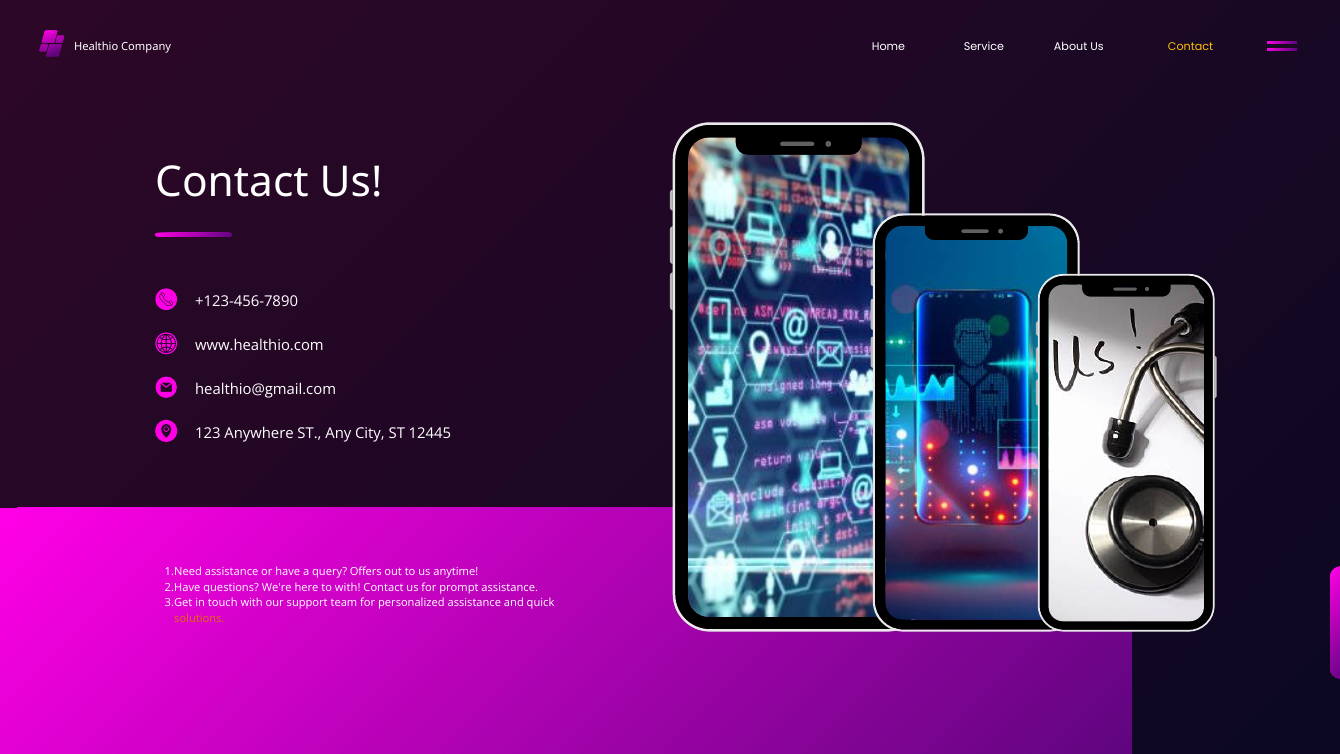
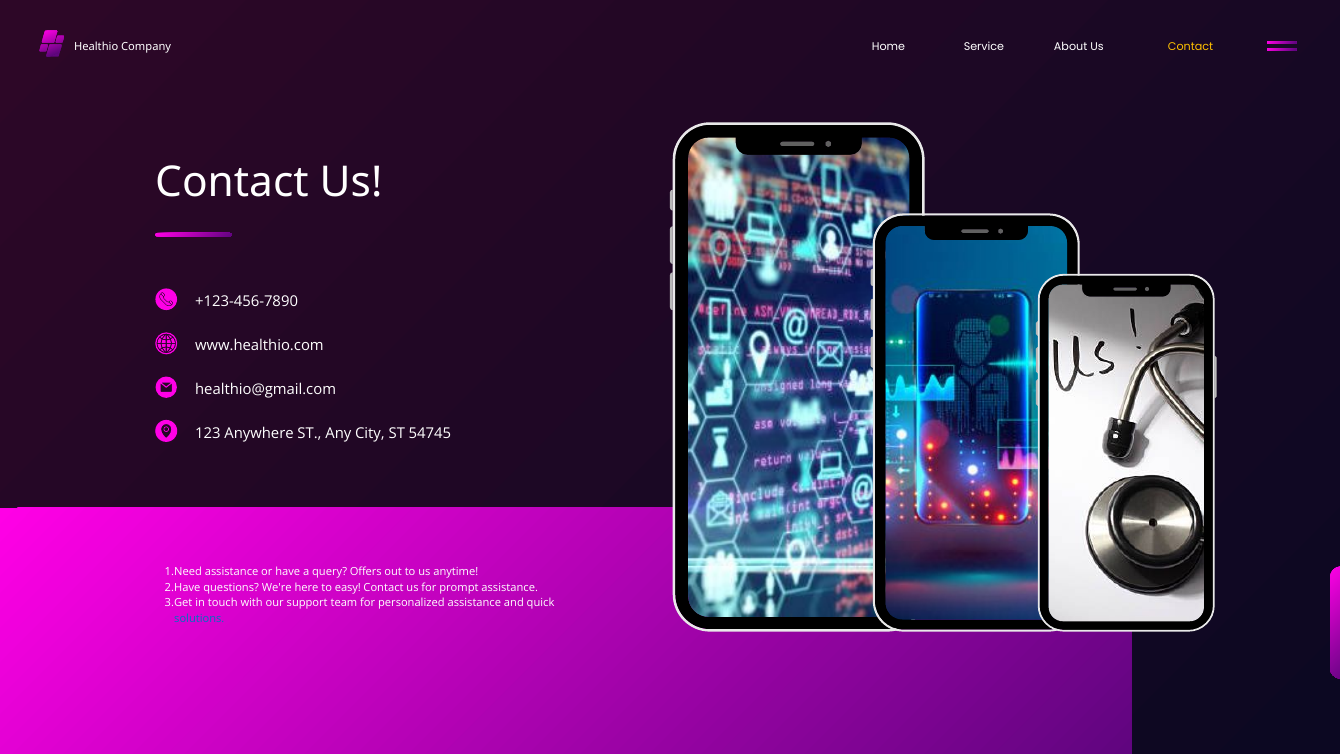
12445: 12445 -> 54745 (430, 434)
to with: with -> easy (348, 587)
solutions colour: orange -> blue (199, 618)
